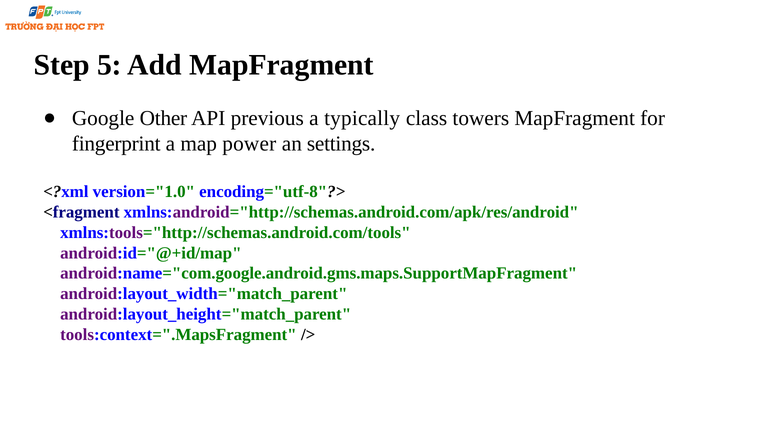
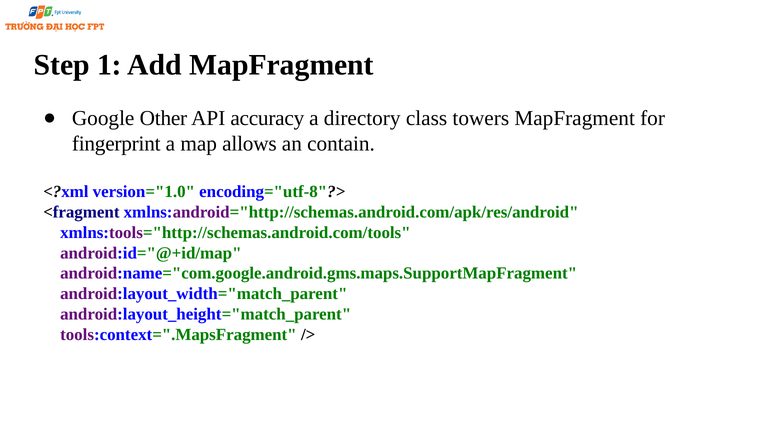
5: 5 -> 1 (109, 65)
previous: previous -> accuracy (267, 118)
typically: typically -> directory (362, 118)
power: power -> allows (249, 144)
settings: settings -> contain (341, 144)
